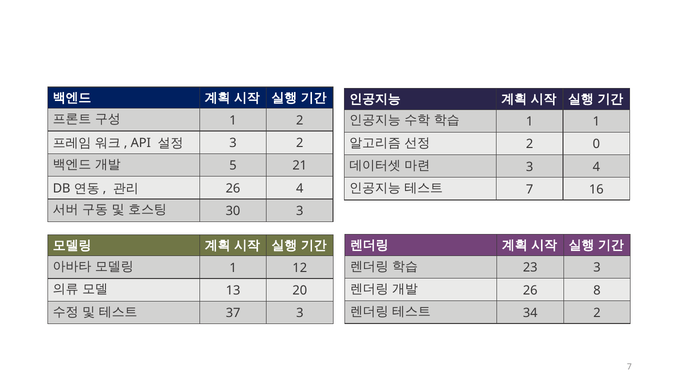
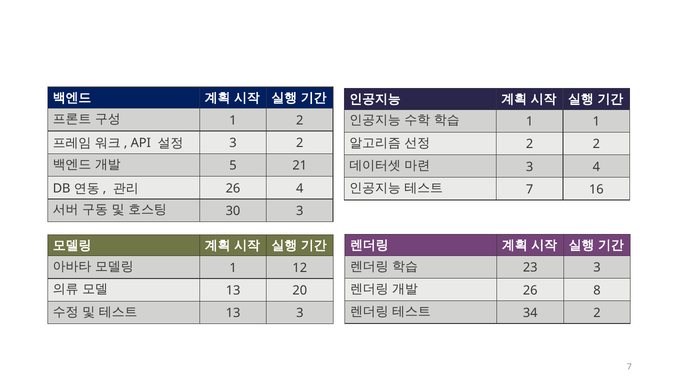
2 0: 0 -> 2 (596, 144)
37: 37 -> 13 (233, 313)
